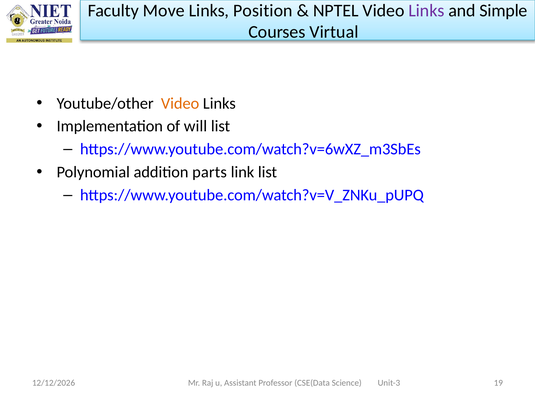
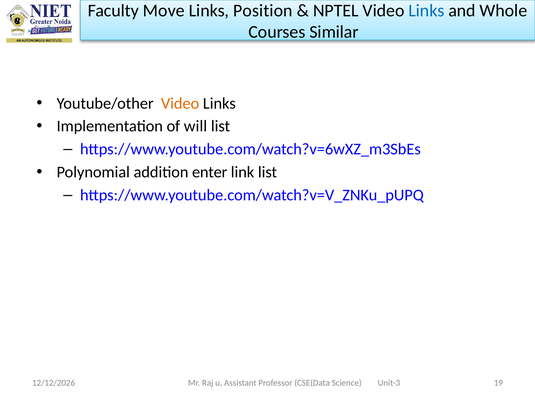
Links colour: purple -> blue (426, 11)
Simple: Simple -> Whole (503, 11)
Virtual: Virtual -> Similar (334, 32)
parts: parts -> enter (210, 172)
